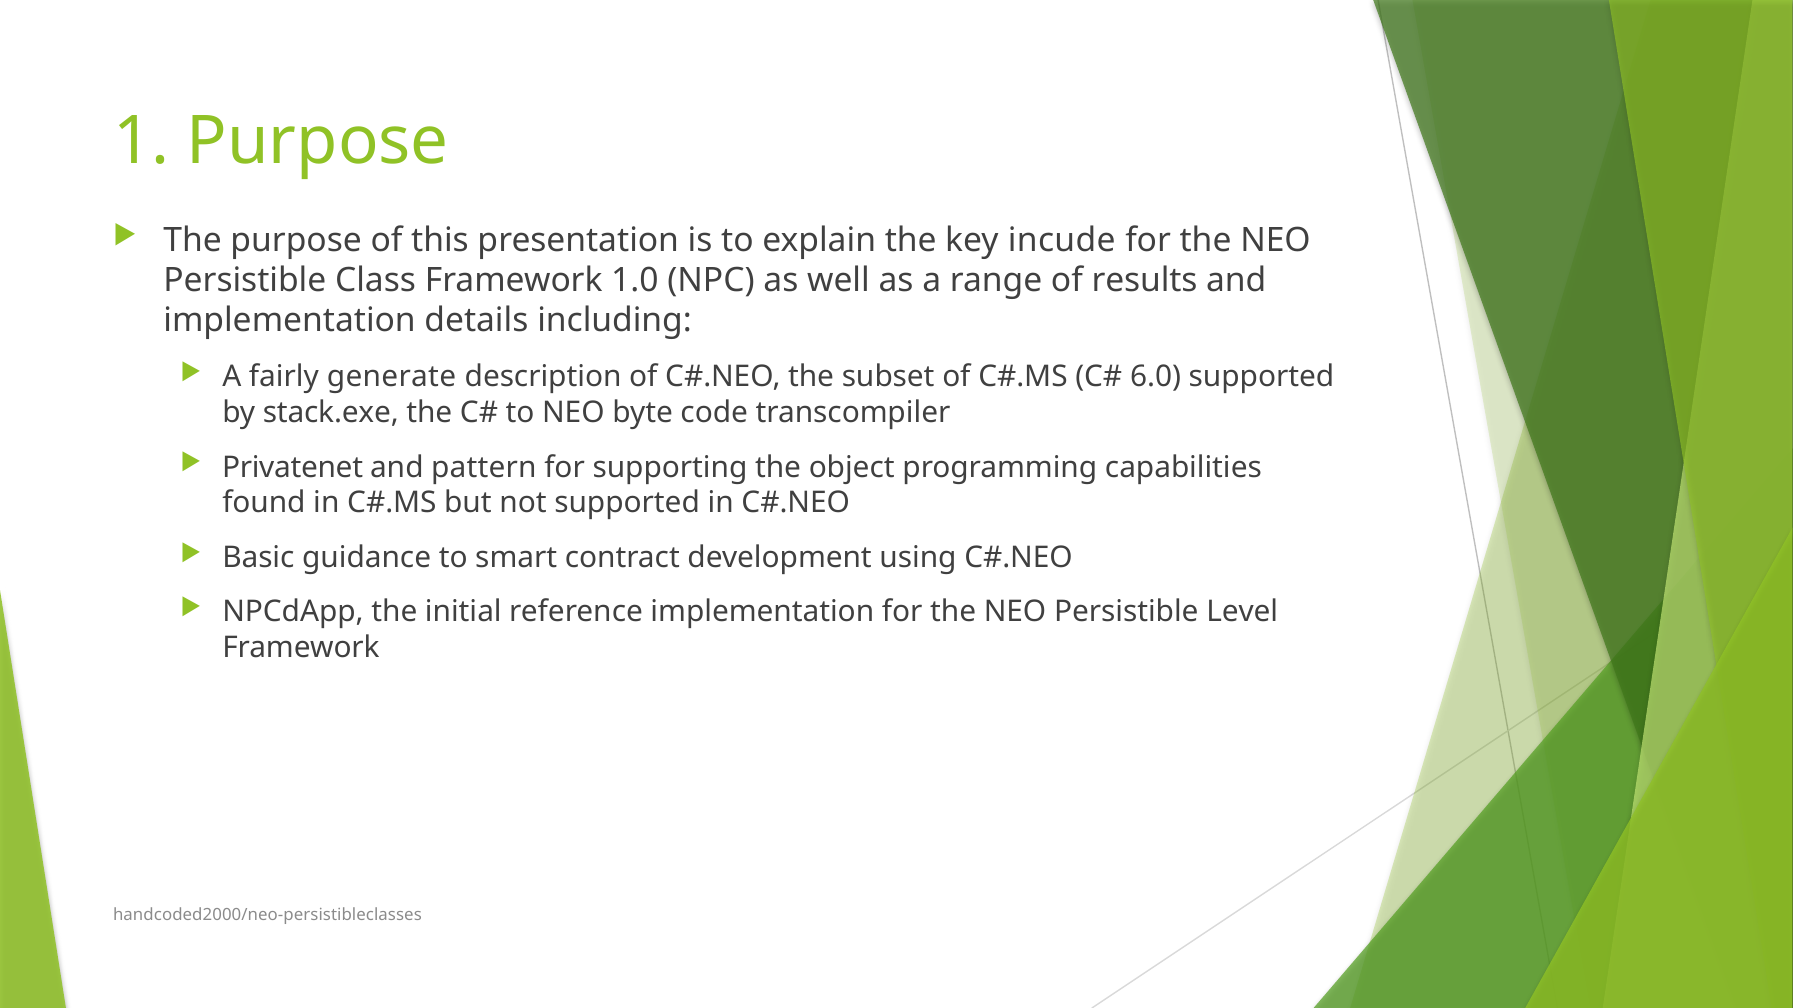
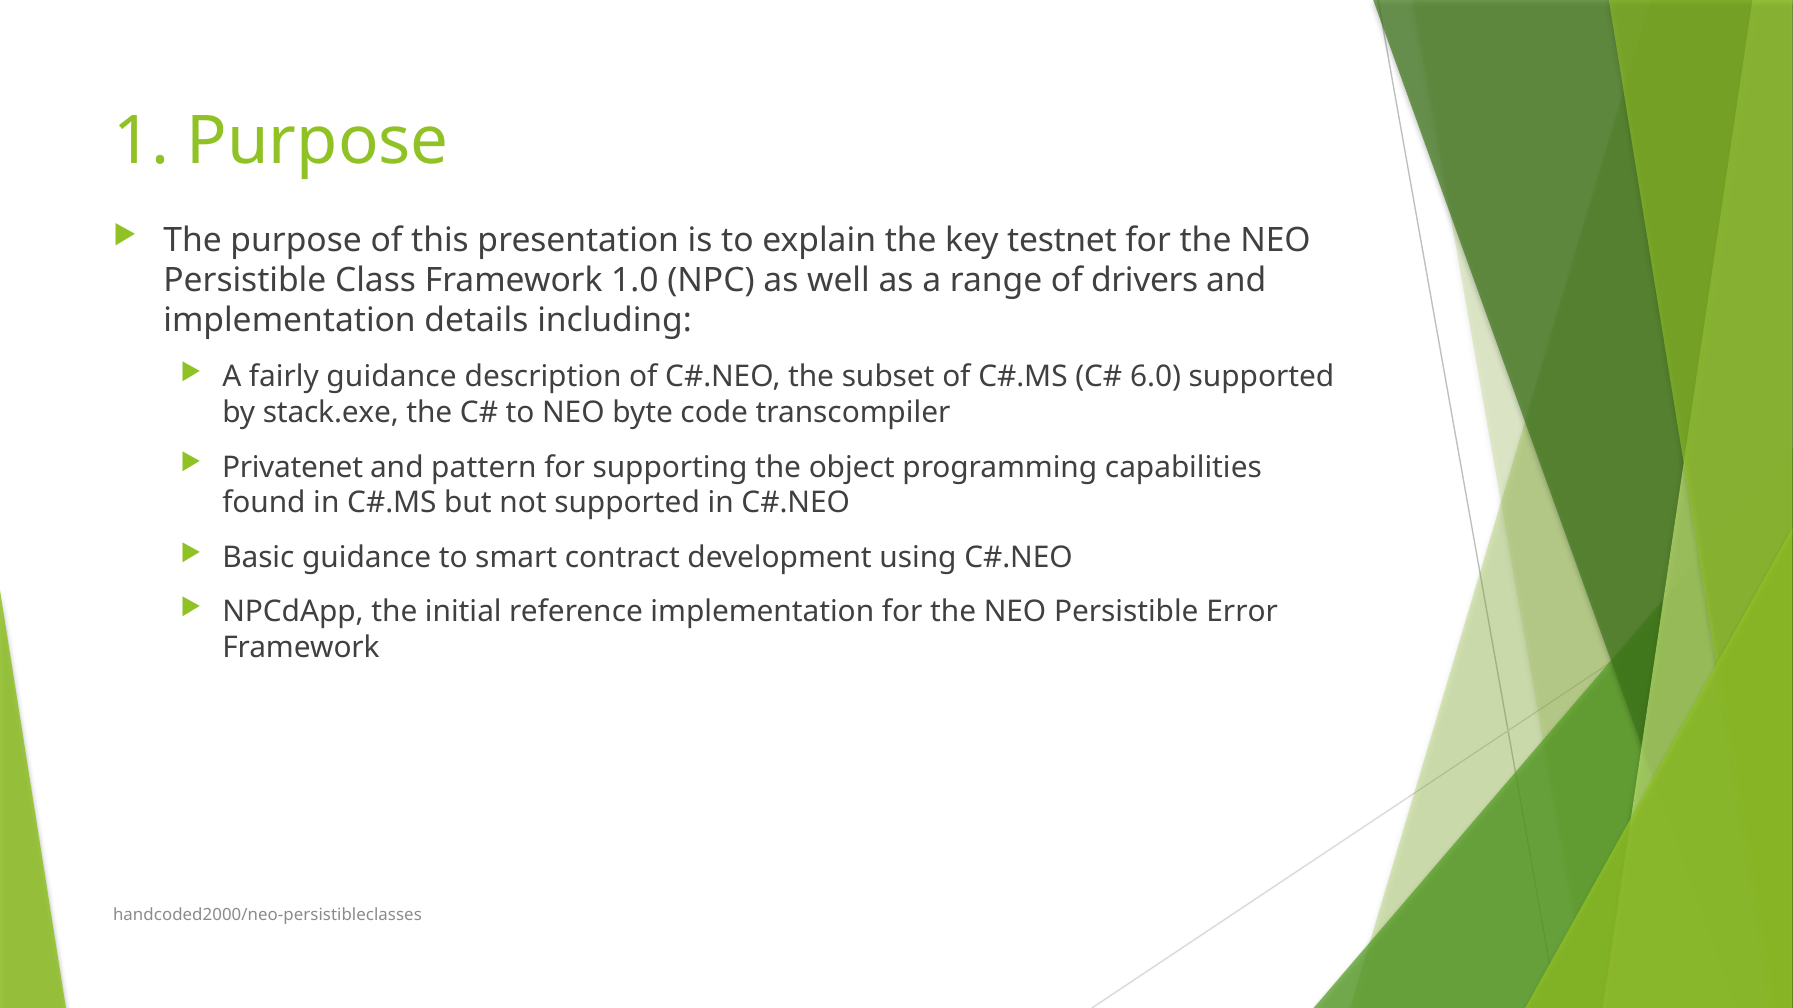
incude: incude -> testnet (1062, 240)
results: results -> drivers (1145, 281)
fairly generate: generate -> guidance (392, 377)
Level: Level -> Error (1242, 612)
